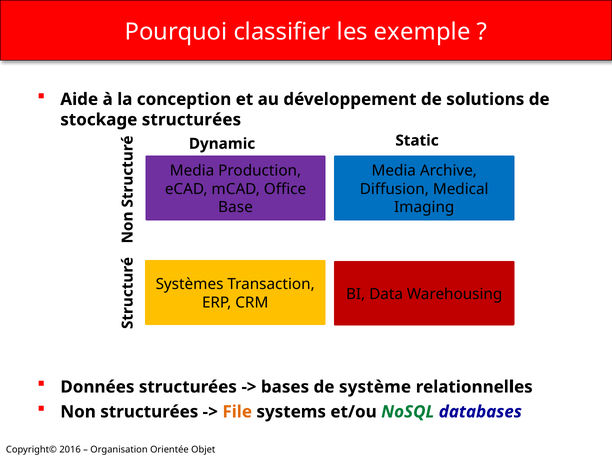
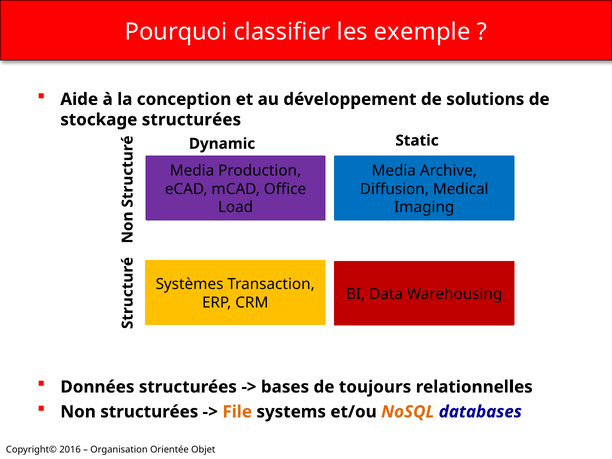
Base: Base -> Load (236, 207)
système: système -> toujours (375, 387)
NoSQL colour: green -> orange (408, 412)
